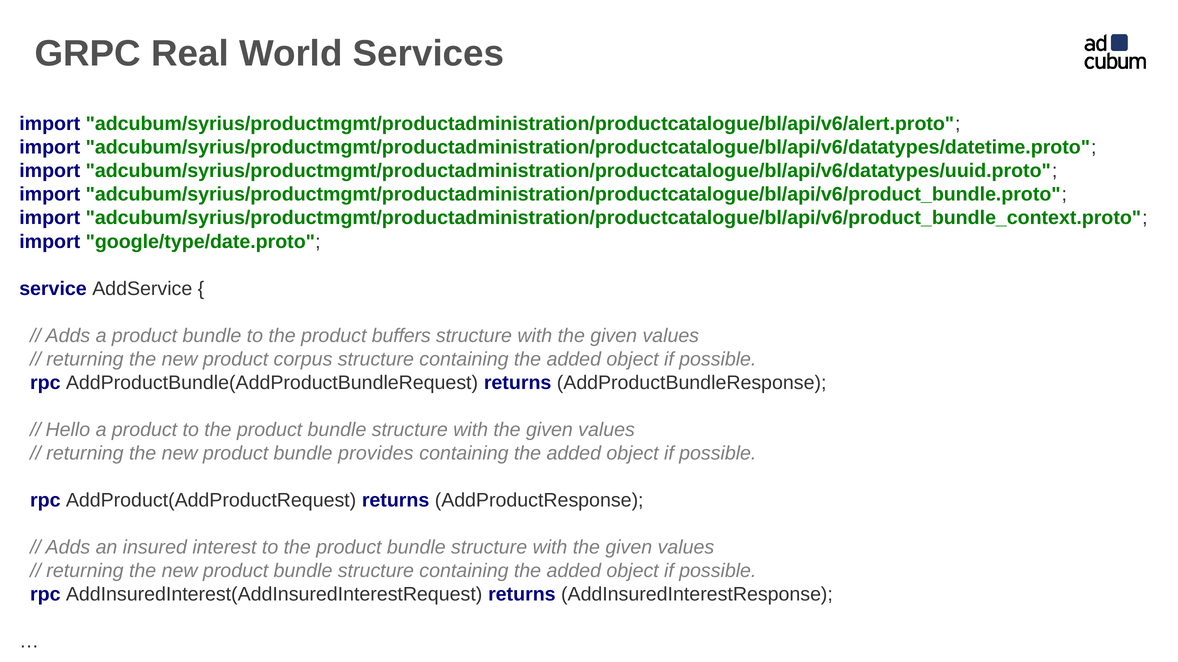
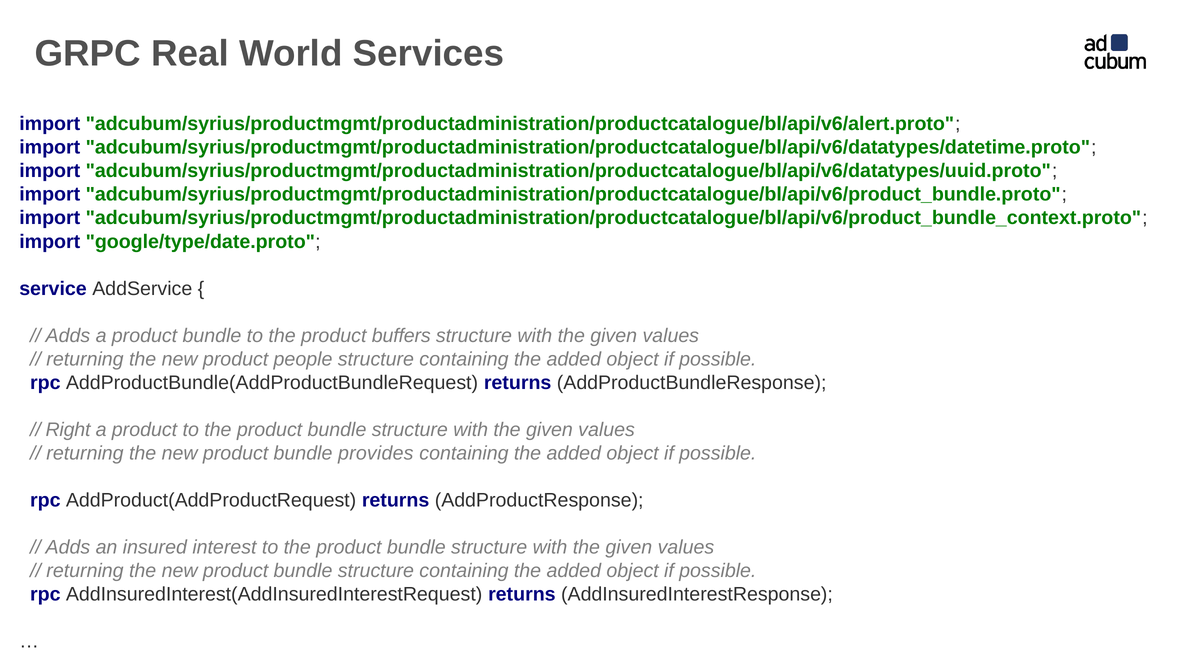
corpus: corpus -> people (303, 360)
Hello: Hello -> Right (68, 430)
